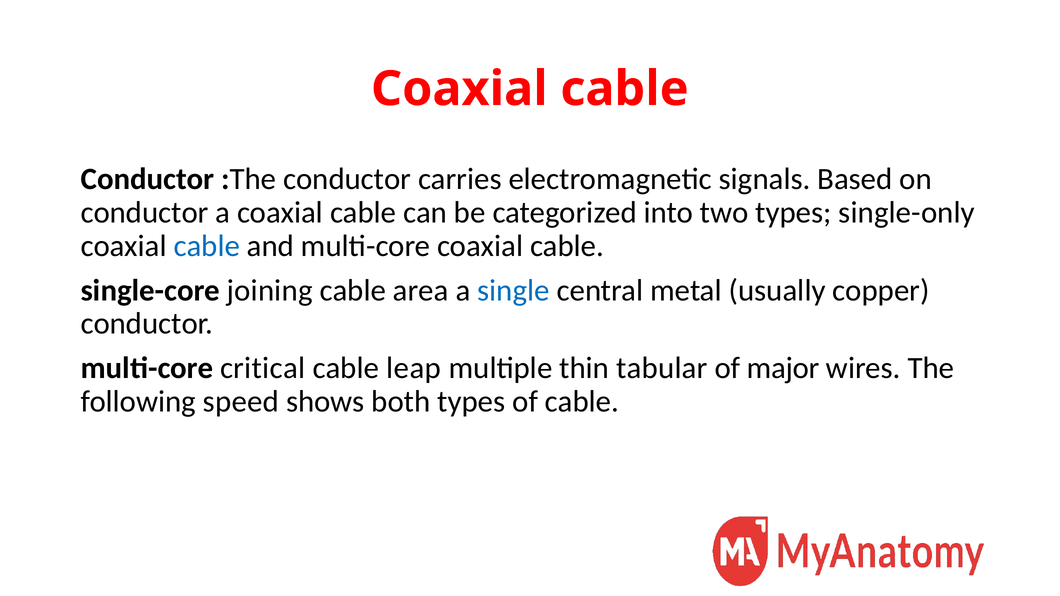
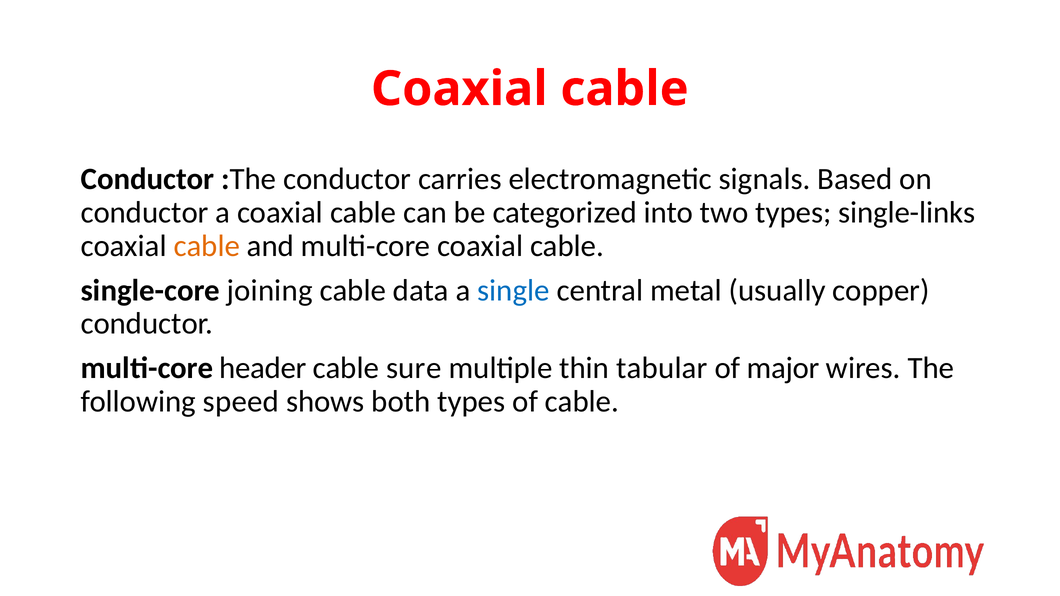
single-only: single-only -> single-links (907, 213)
cable colour: blue -> orange (207, 246)
area: area -> data (421, 290)
critical: critical -> header (263, 368)
leap: leap -> sure (414, 368)
